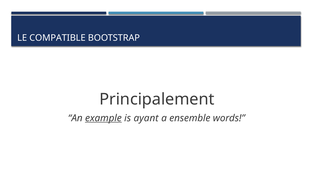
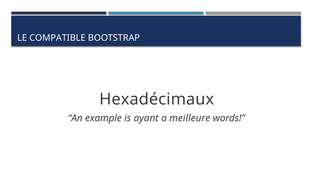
Principalement: Principalement -> Hexadécimaux (157, 99)
example underline: present -> none (103, 118)
ensemble: ensemble -> meilleure (190, 118)
